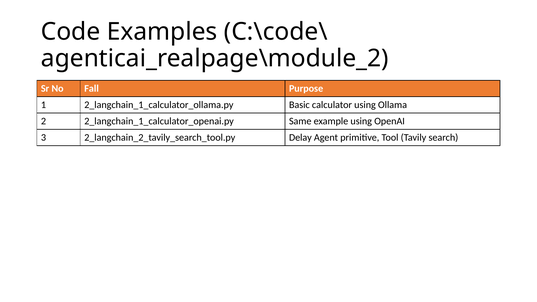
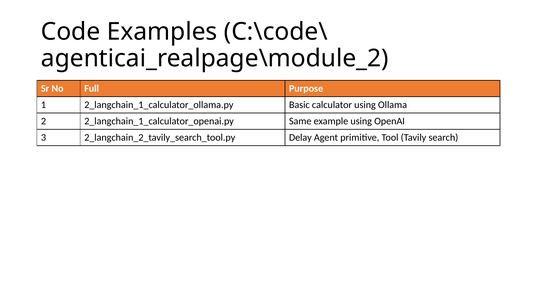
Fall: Fall -> Full (92, 89)
